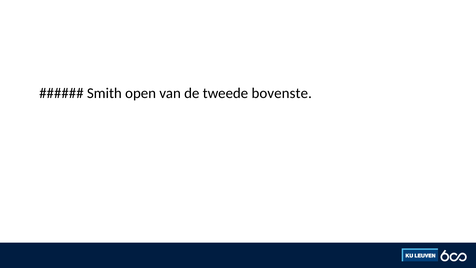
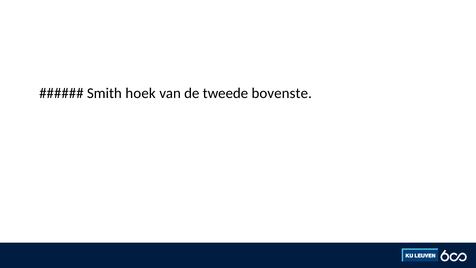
open: open -> hoek (141, 93)
